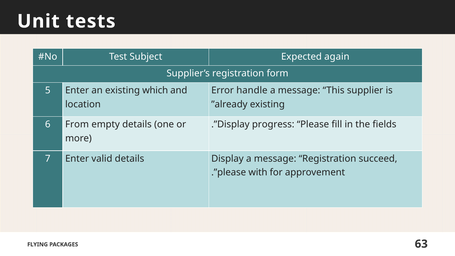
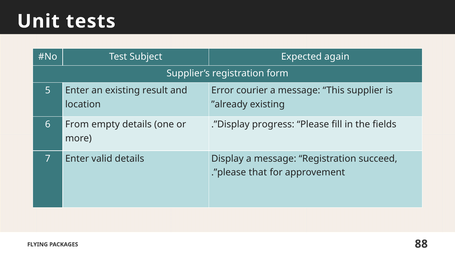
which: which -> result (155, 90)
handle: handle -> courier (252, 90)
with: with -> that (258, 172)
63: 63 -> 88 (421, 244)
